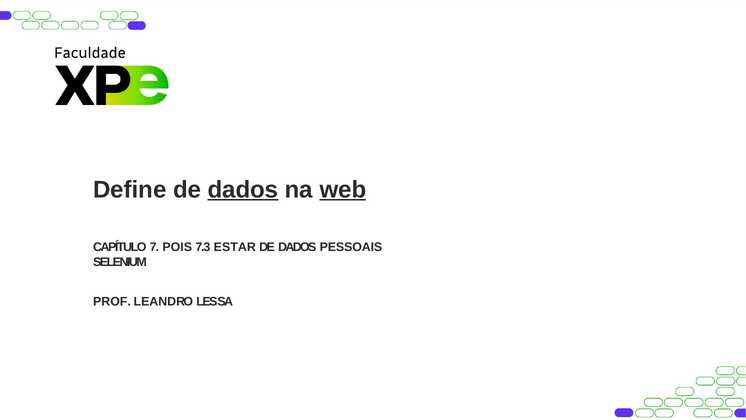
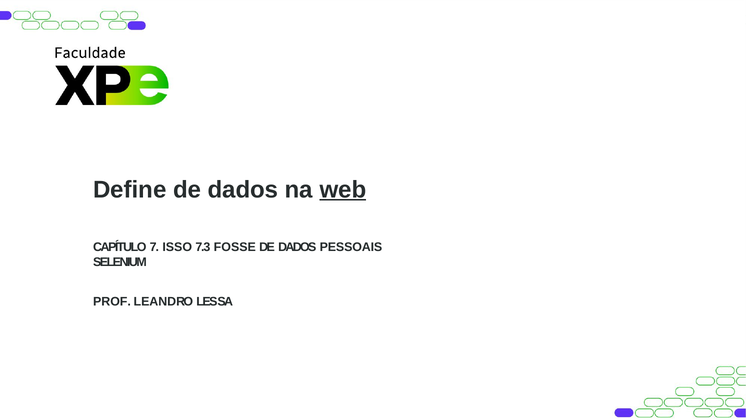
dados underline: present -> none (243, 189)
POIS: POIS -> ISSO (177, 247)
ESTAR: ESTAR -> FOSSE (235, 247)
